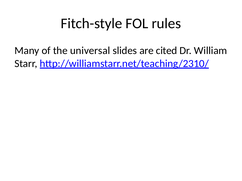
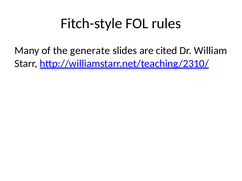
universal: universal -> generate (90, 51)
